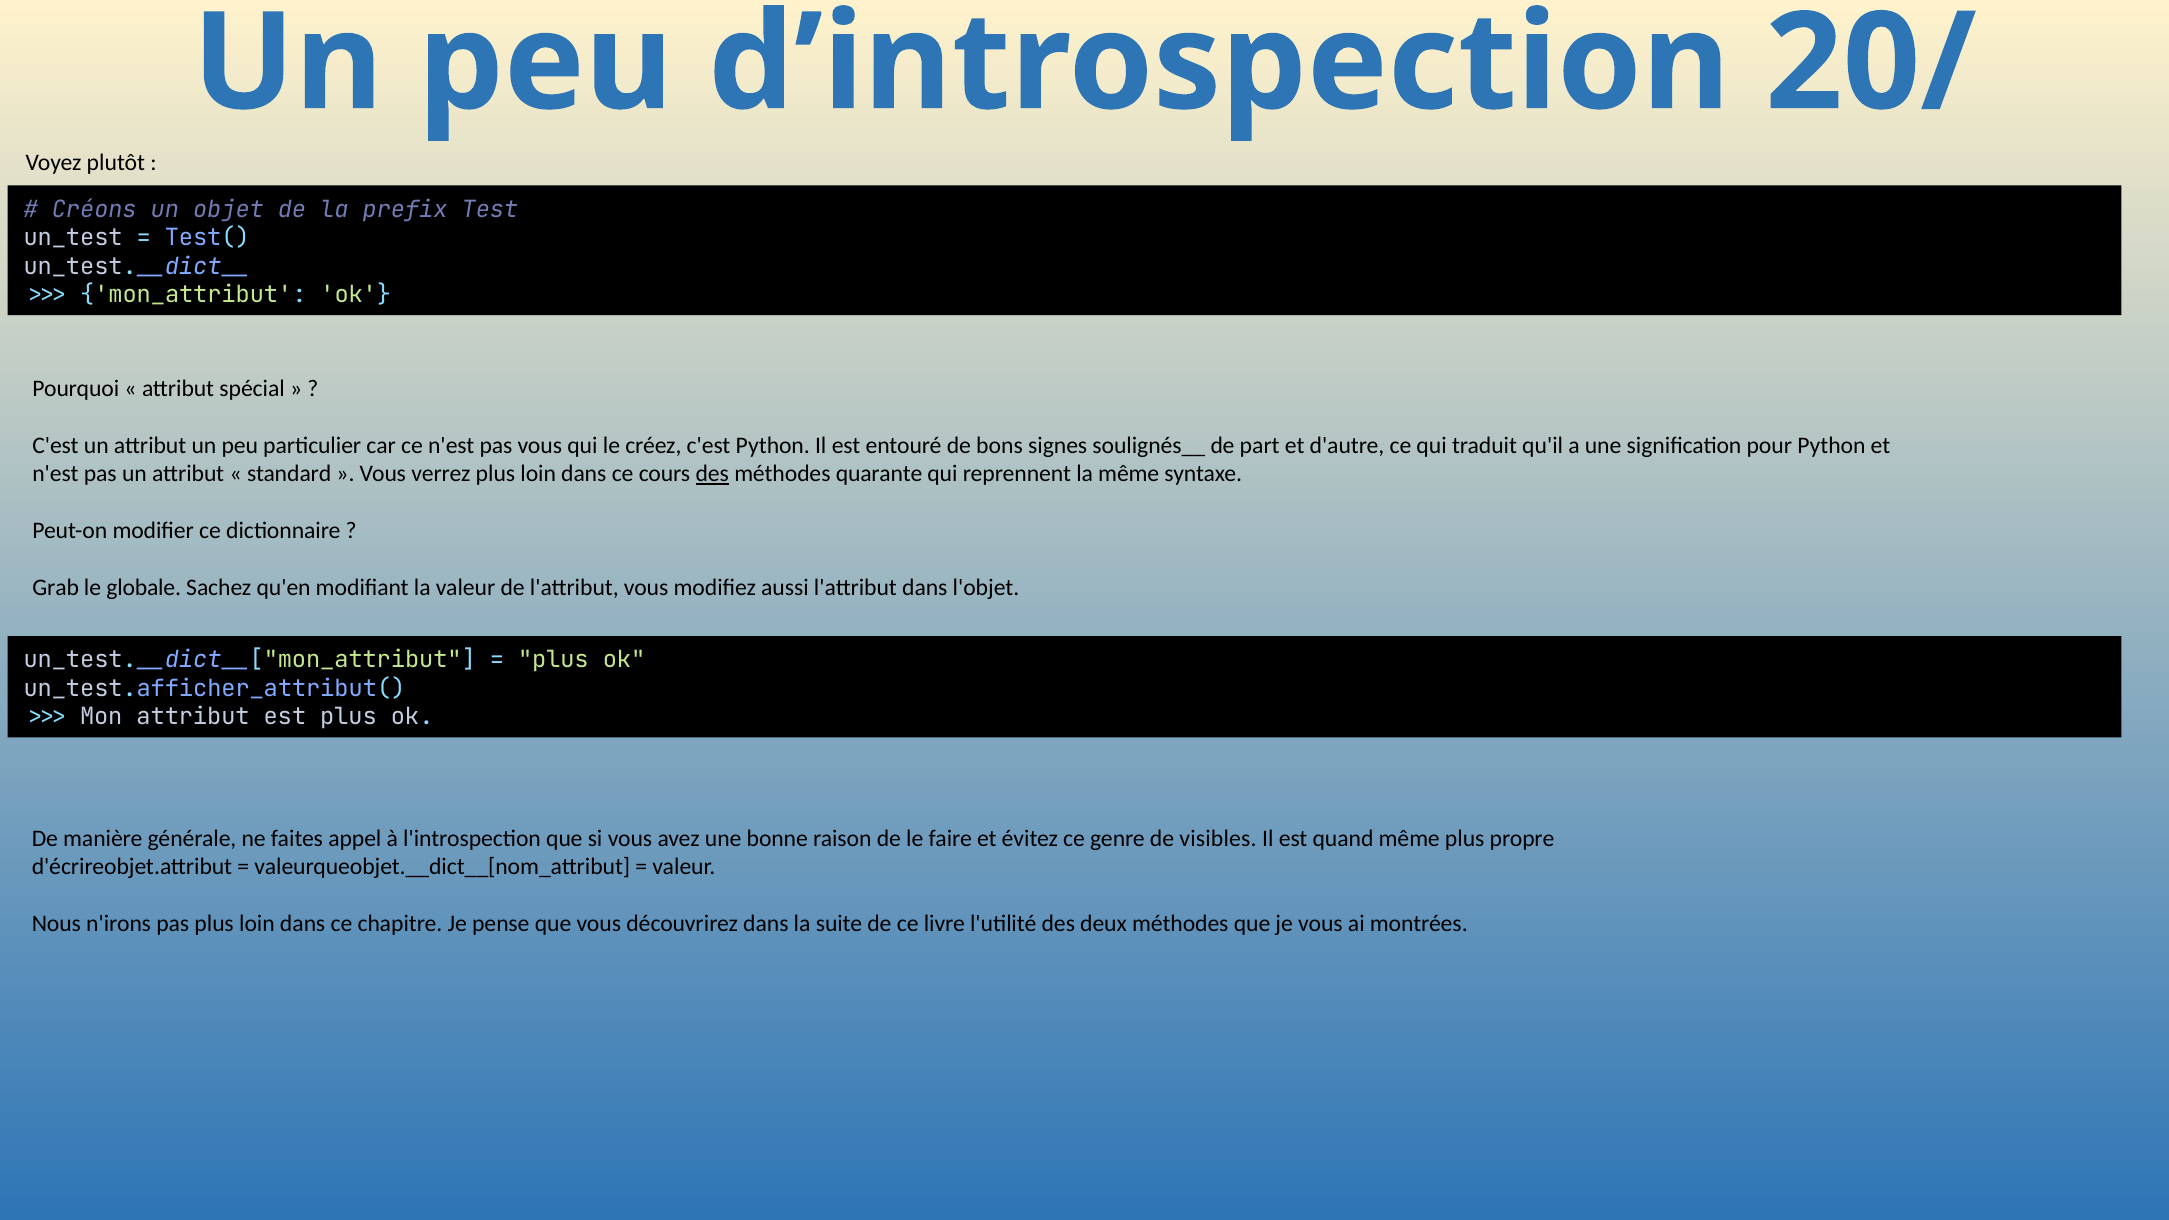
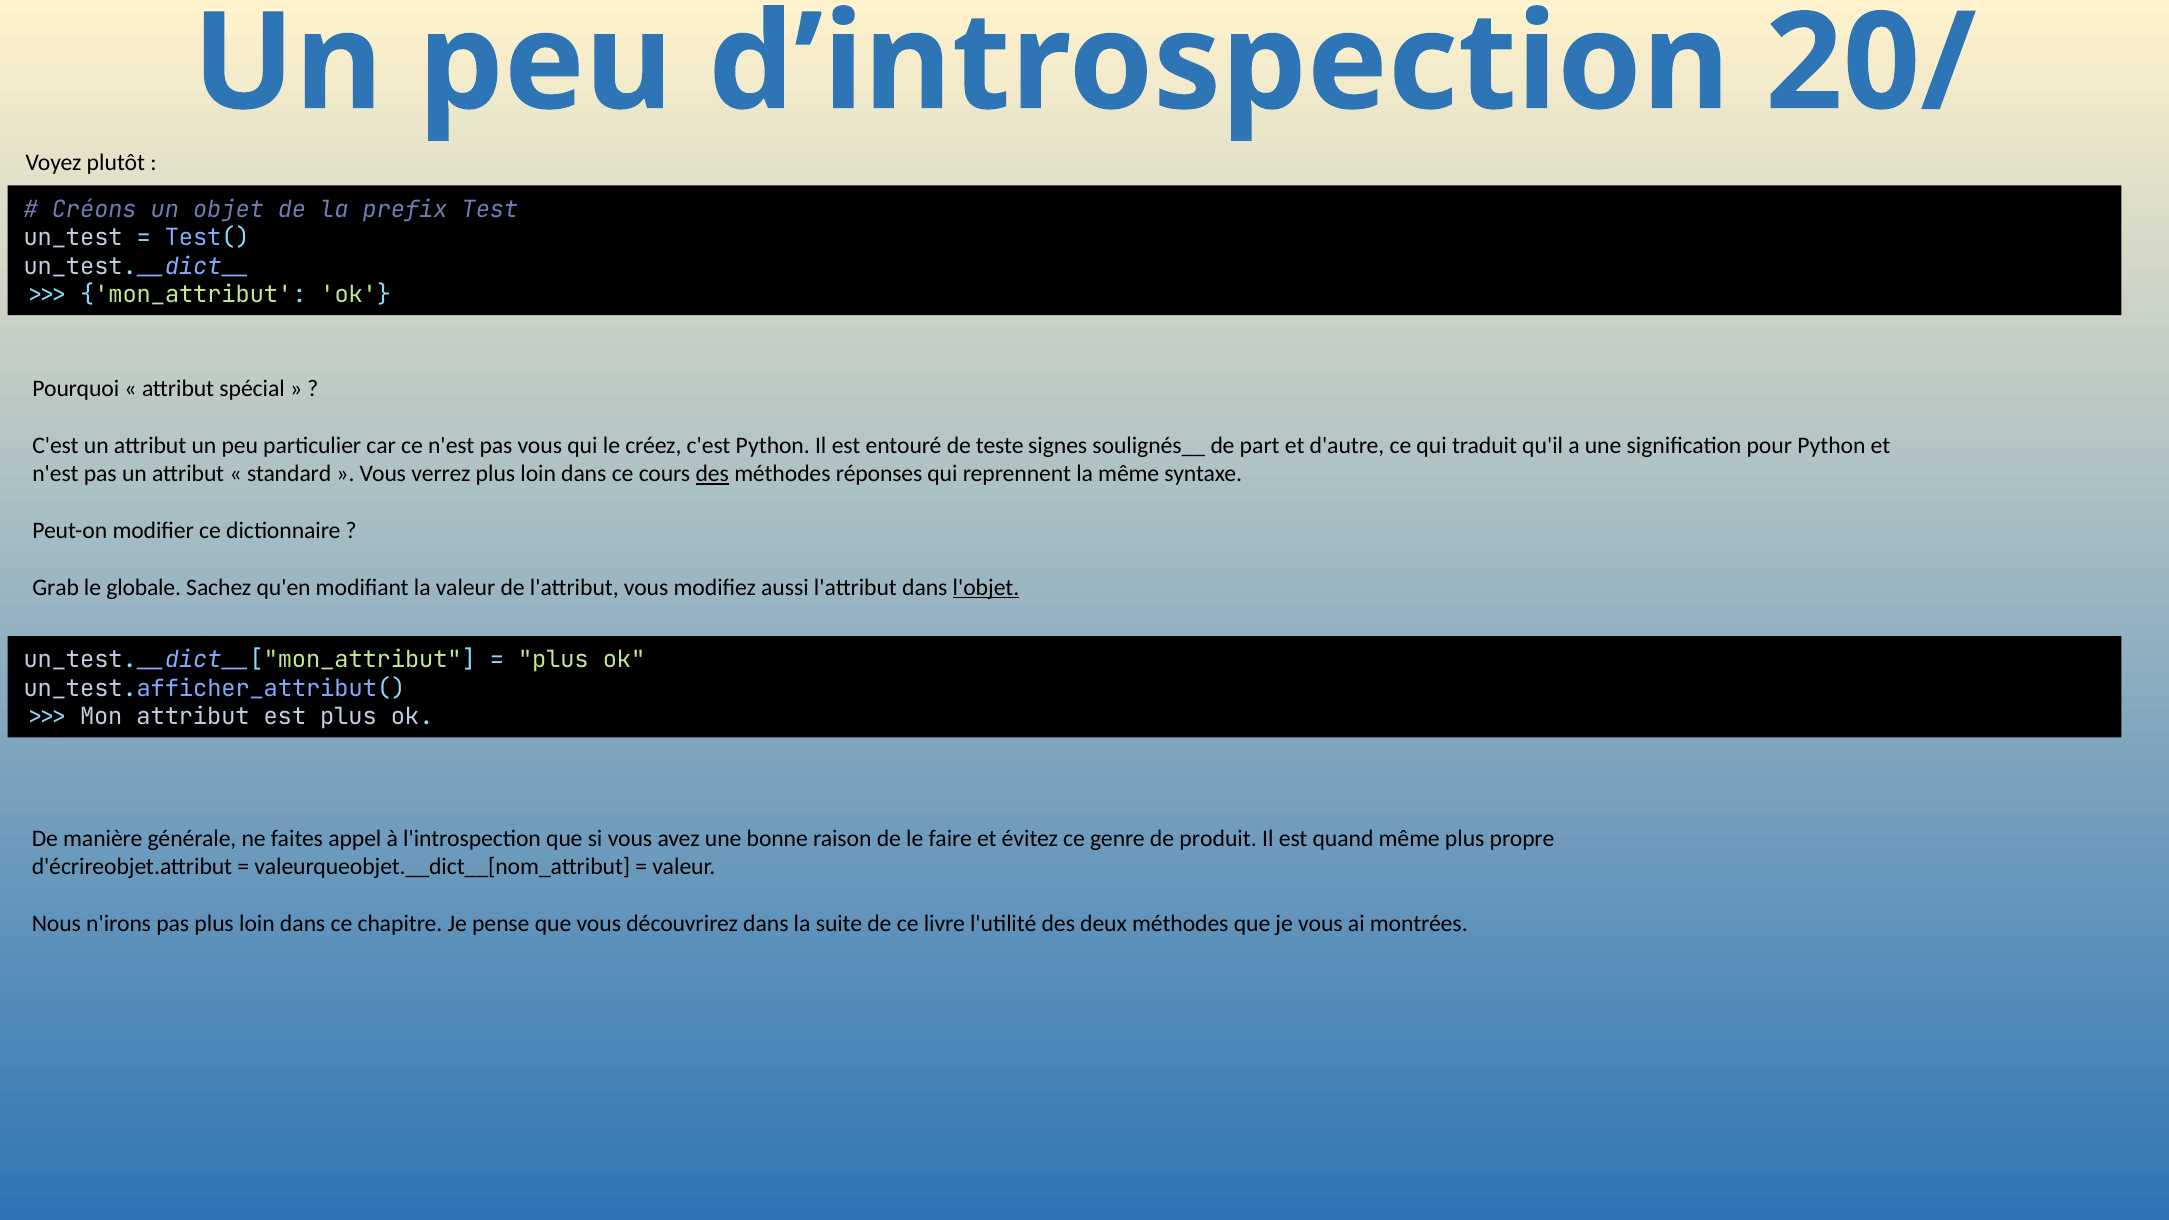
bons: bons -> teste (1000, 445)
quarante: quarante -> réponses (879, 474)
l'objet underline: none -> present (986, 587)
visibles: visibles -> produit (1218, 838)
